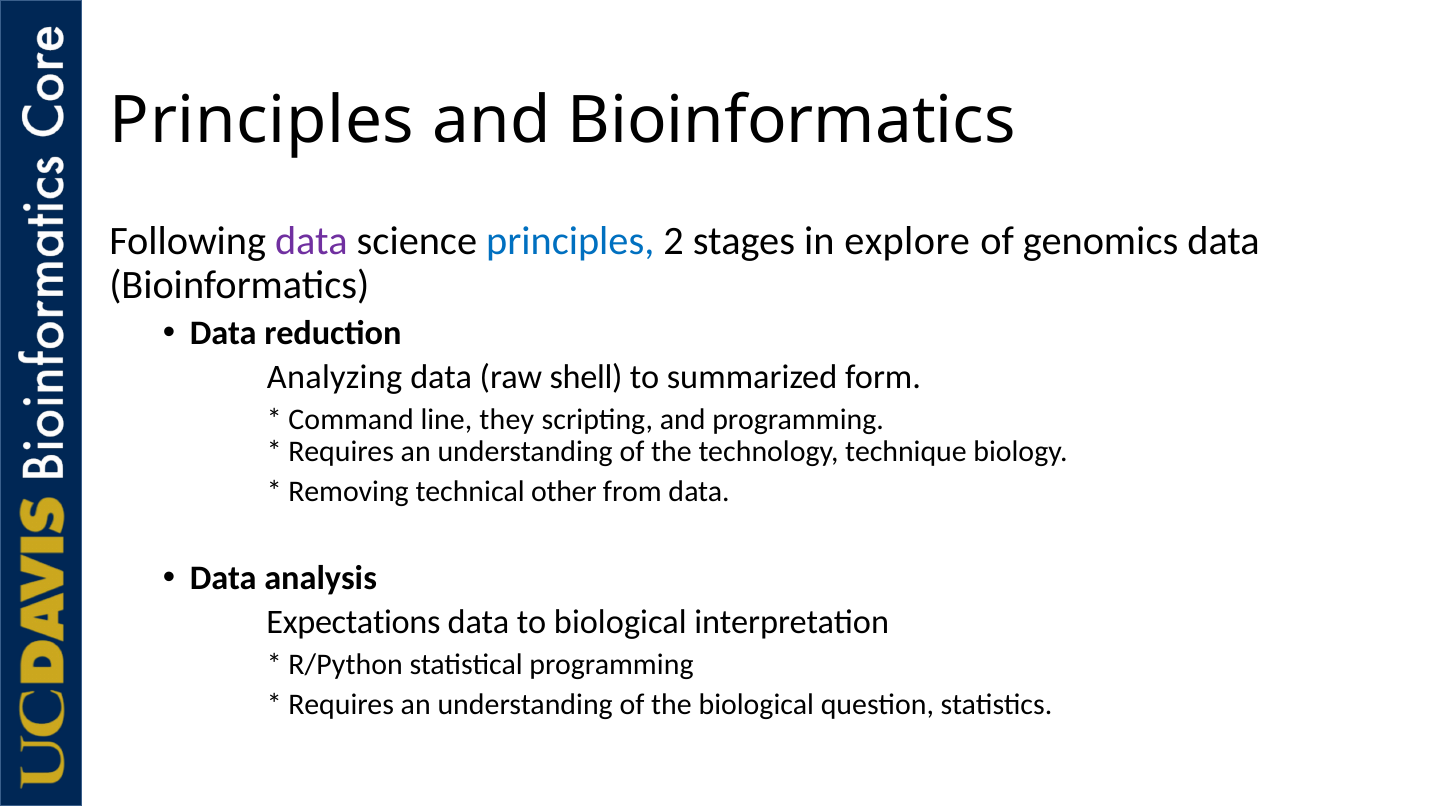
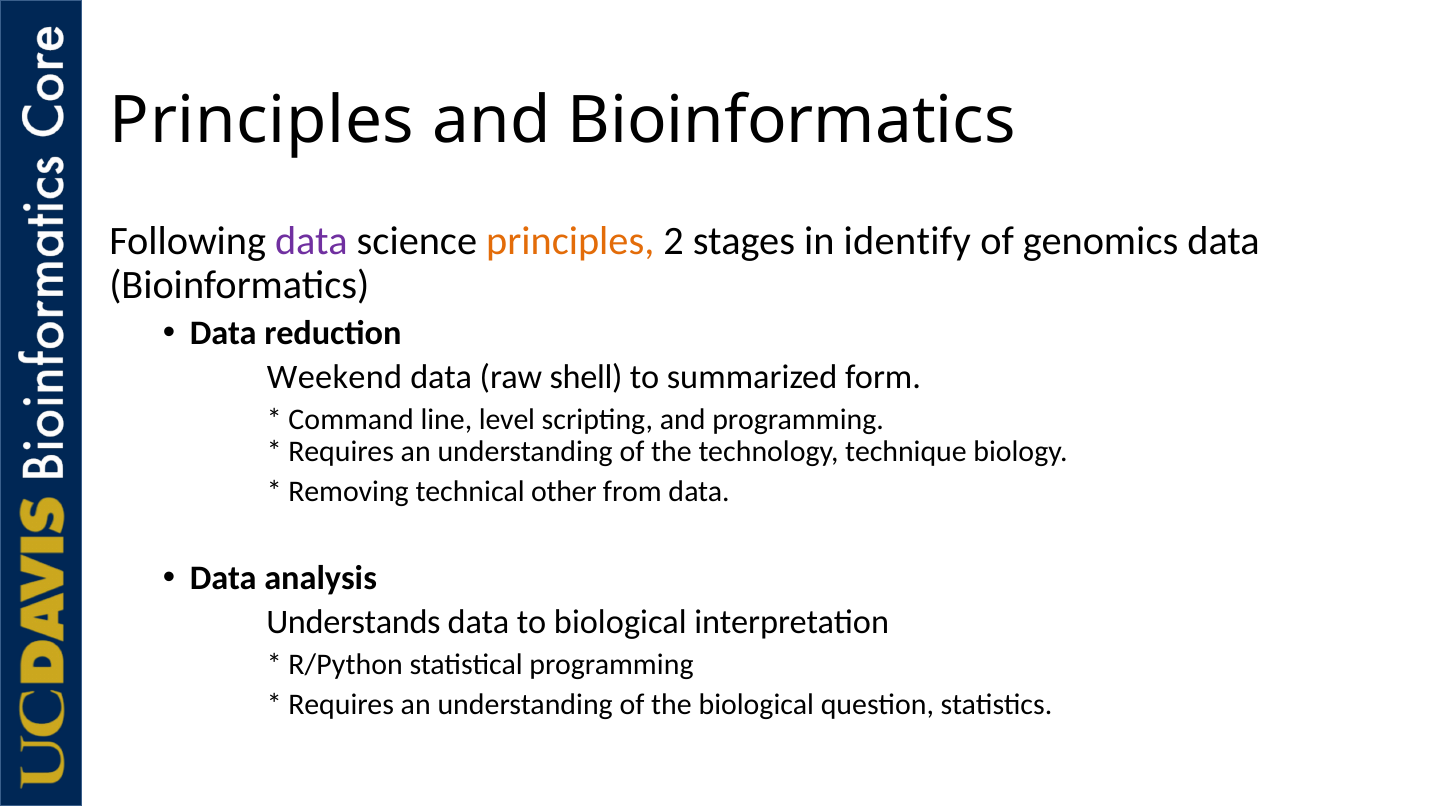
principles colour: blue -> orange (570, 241)
explore: explore -> identify (907, 241)
Analyzing: Analyzing -> Weekend (335, 377)
they: they -> level (507, 420)
Expectations: Expectations -> Understands (353, 623)
